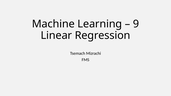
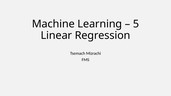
9: 9 -> 5 (136, 24)
